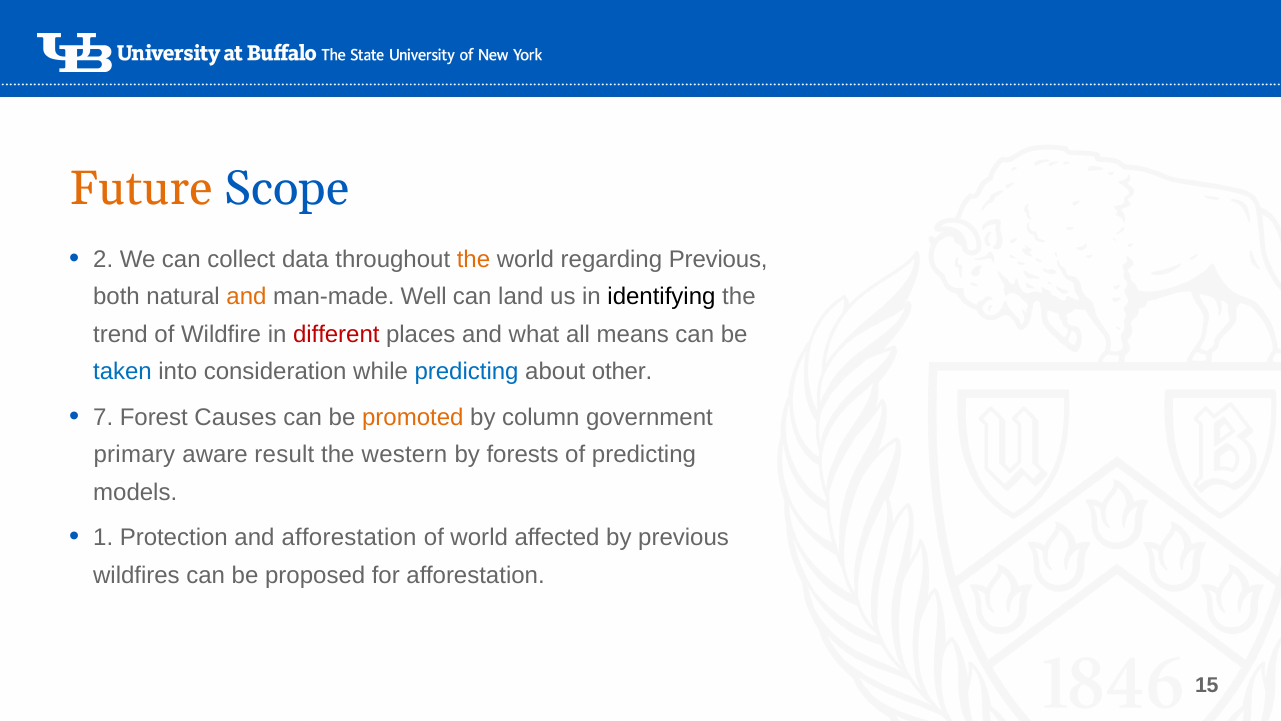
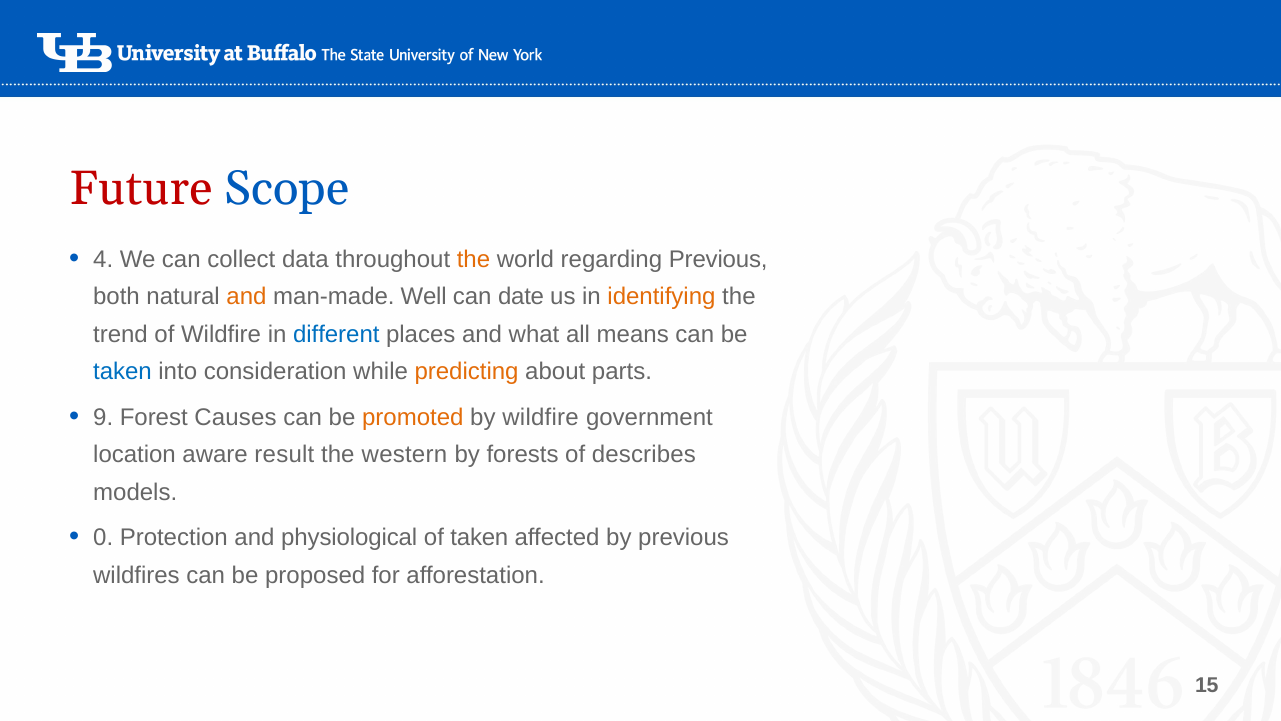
Future colour: orange -> red (141, 189)
2: 2 -> 4 (103, 259)
land: land -> date (521, 297)
identifying colour: black -> orange (661, 297)
different colour: red -> blue (336, 334)
predicting colour: blue -> orange (467, 371)
other: other -> parts (622, 371)
7: 7 -> 9 (103, 417)
by column: column -> wildfire (541, 417)
primary: primary -> location (134, 454)
of predicting: predicting -> describes (644, 454)
1: 1 -> 0 (103, 537)
and afforestation: afforestation -> physiological (349, 537)
of world: world -> taken (479, 537)
